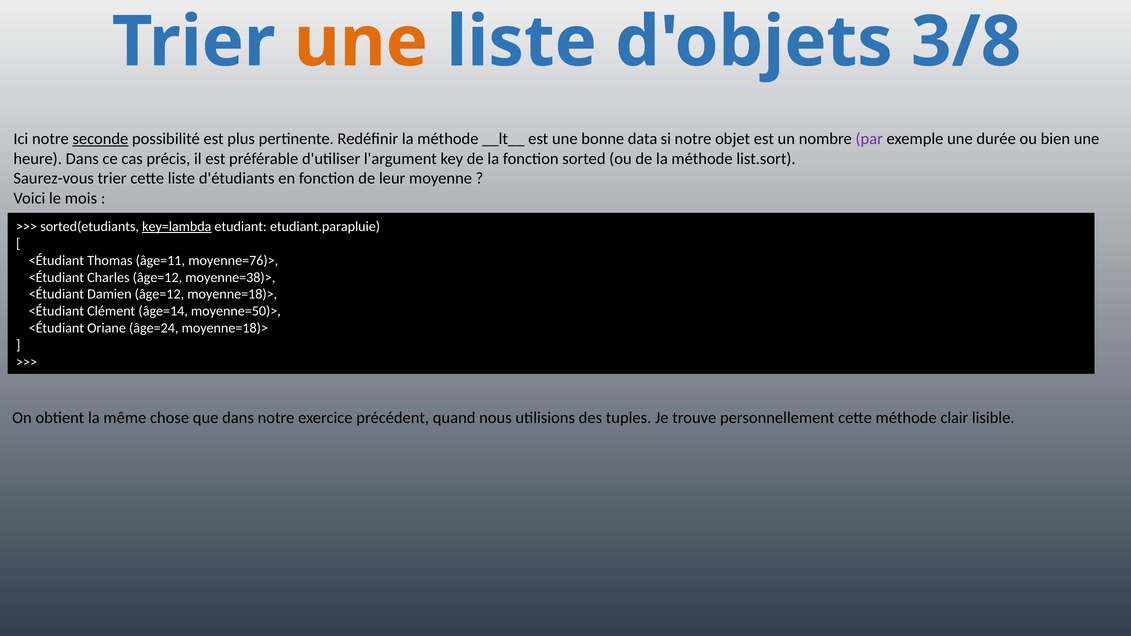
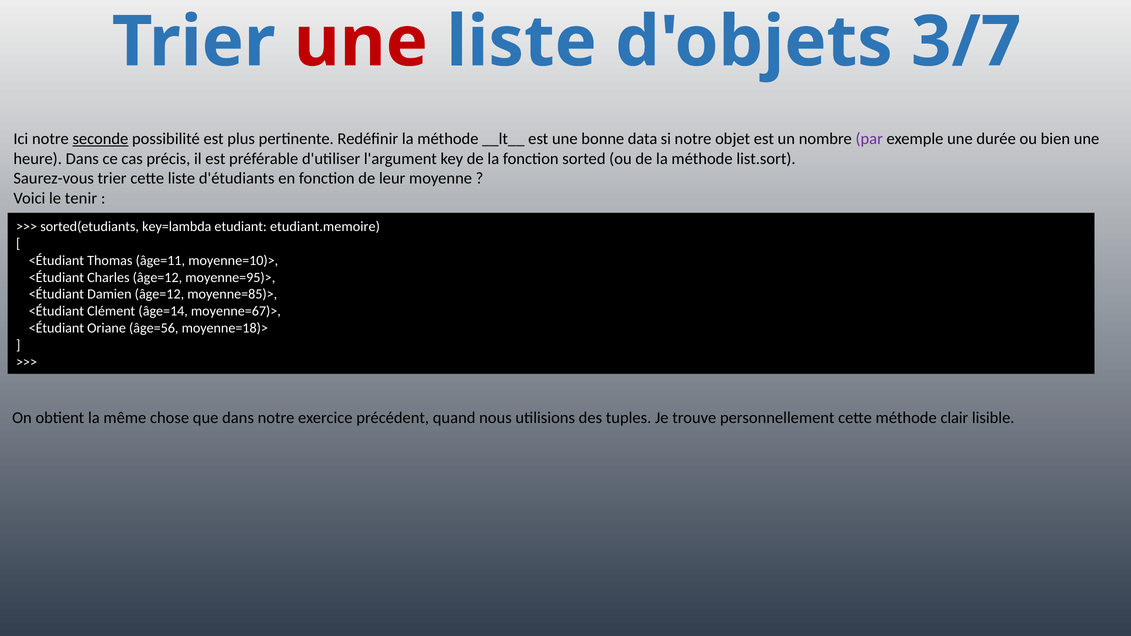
une colour: orange -> red (361, 42)
3/8: 3/8 -> 3/7 (966, 42)
mois: mois -> tenir (81, 198)
key=lambda underline: present -> none (177, 227)
etudiant.parapluie: etudiant.parapluie -> etudiant.memoire (325, 227)
moyenne=76)>: moyenne=76)> -> moyenne=10)> (233, 260)
moyenne=38)>: moyenne=38)> -> moyenne=95)> (230, 277)
âge=12 moyenne=18)>: moyenne=18)> -> moyenne=85)> (232, 294)
moyenne=50)>: moyenne=50)> -> moyenne=67)> (236, 311)
âge=24: âge=24 -> âge=56 (154, 328)
